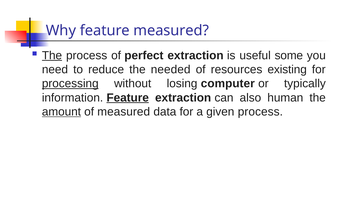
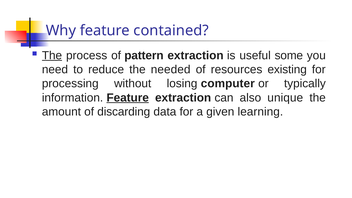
feature measured: measured -> contained (171, 30)
perfect: perfect -> pattern (144, 55)
processing underline: present -> none (70, 84)
human: human -> unique (285, 98)
amount underline: present -> none (61, 112)
of measured: measured -> discarding (124, 112)
given process: process -> learning (260, 112)
